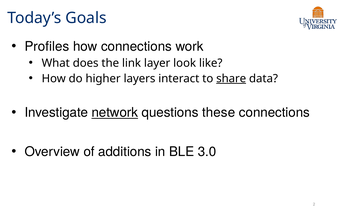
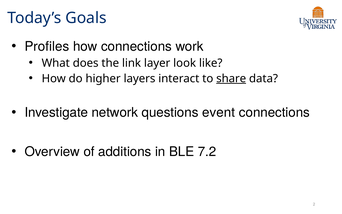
network underline: present -> none (115, 112)
these: these -> event (219, 112)
3.0: 3.0 -> 7.2 (207, 152)
